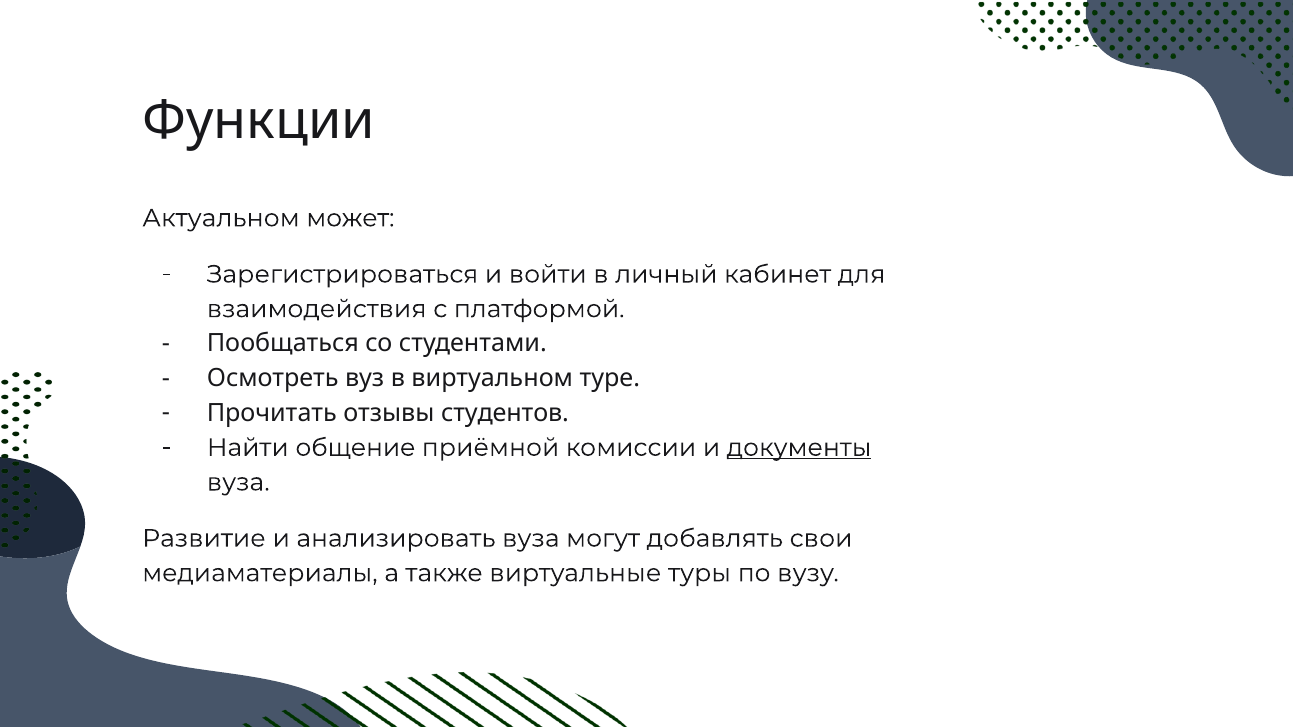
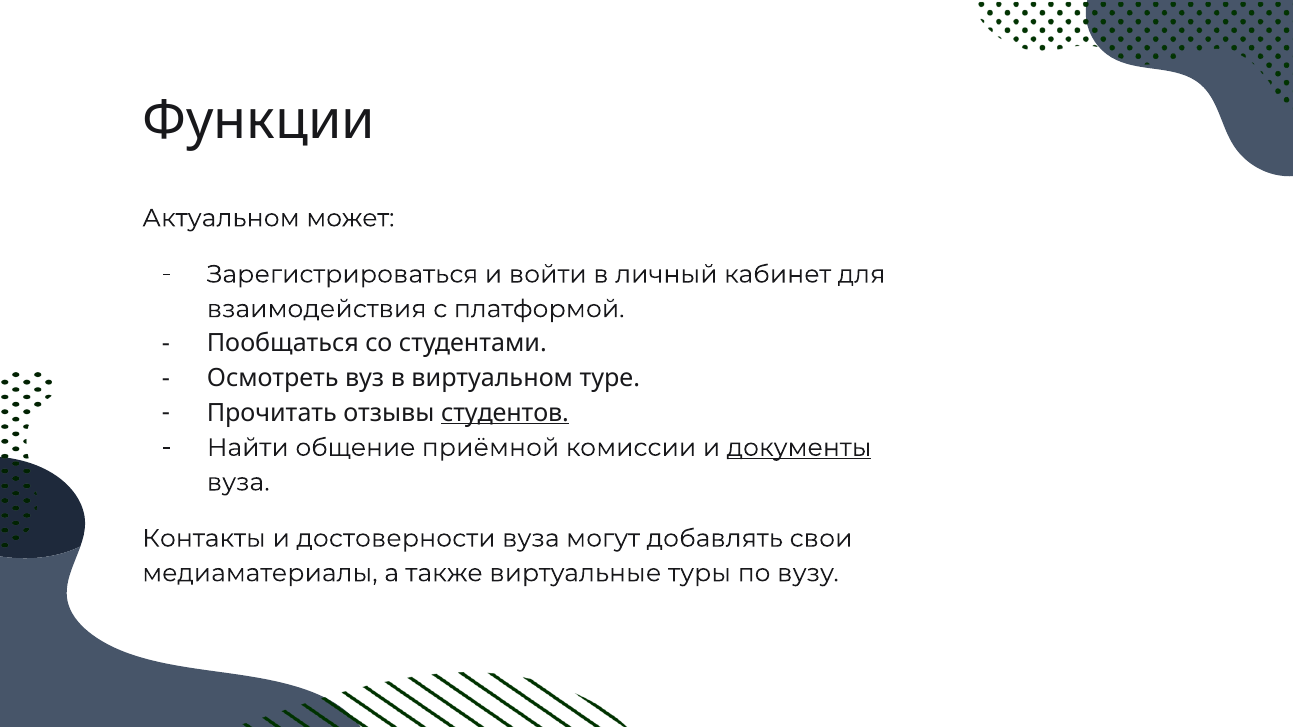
студентов underline: none -> present (505, 413)
Развитие: Развитие -> Контакты (204, 539)
анализировать: анализировать -> достоверности (396, 539)
